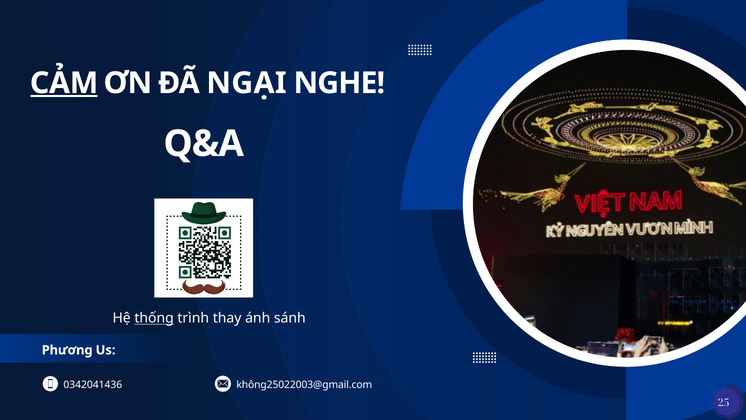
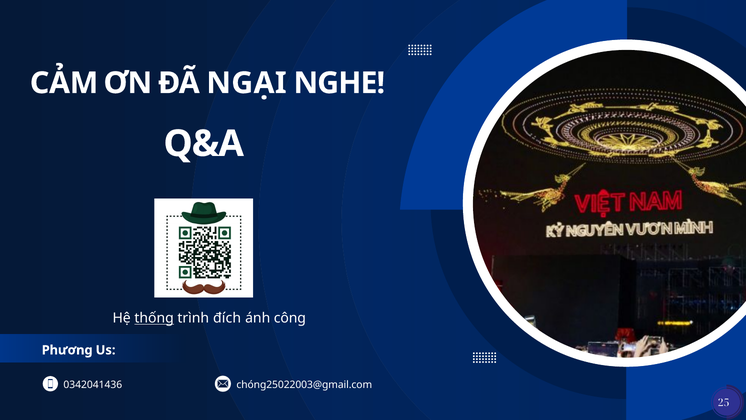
CẢM underline: present -> none (64, 83)
thay: thay -> đích (227, 318)
sánh: sánh -> công (290, 318)
không25022003@gmail.com: không25022003@gmail.com -> chóng25022003@gmail.com (304, 385)
